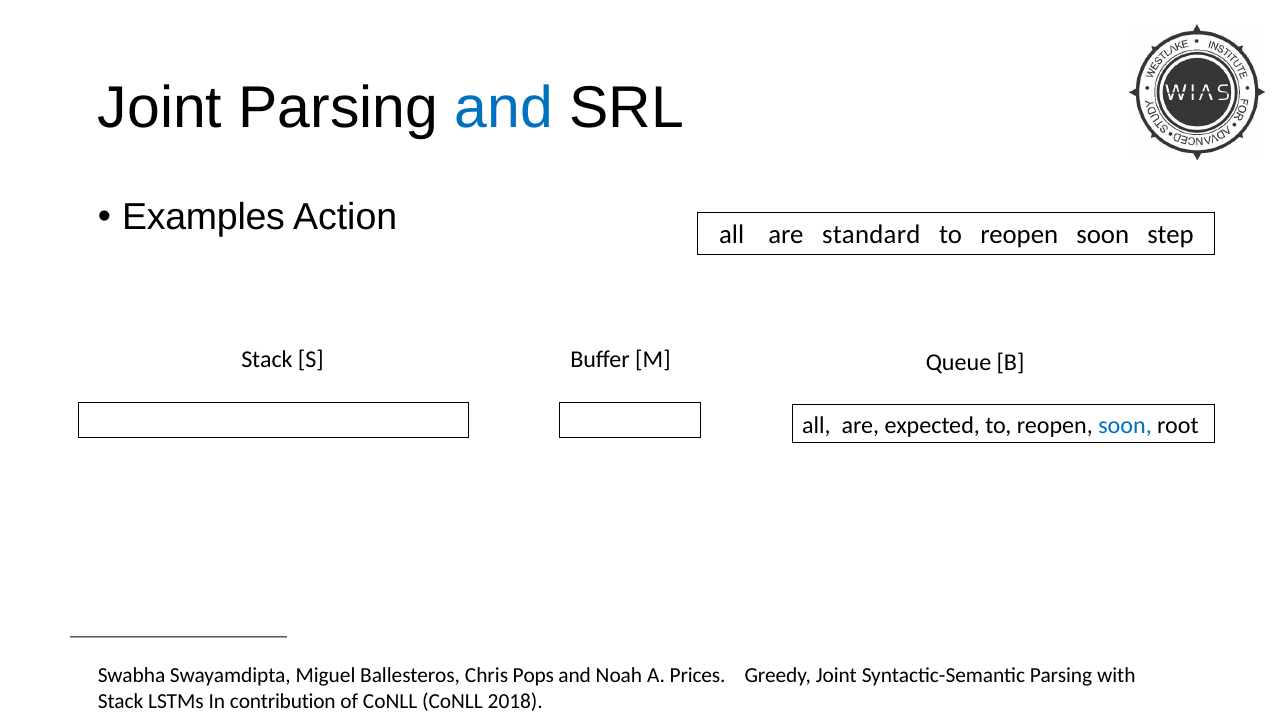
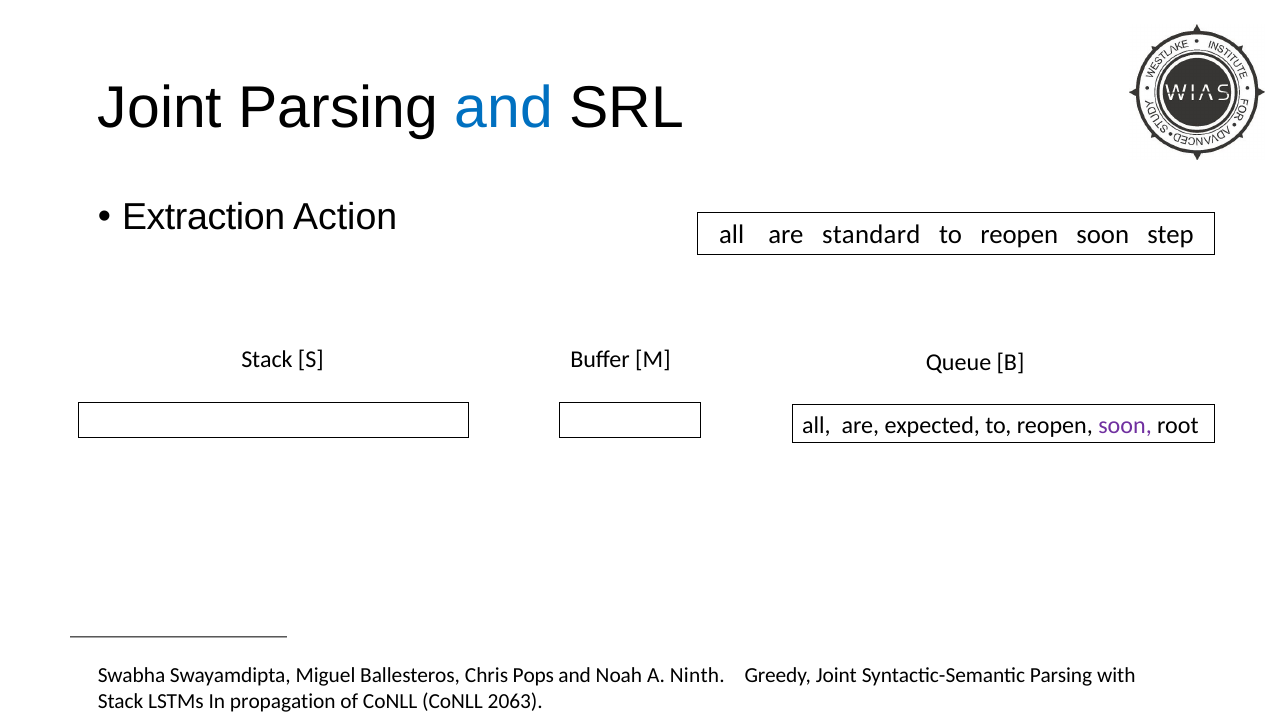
Examples: Examples -> Extraction (204, 217)
soon colour: blue -> purple (1125, 425)
Prices: Prices -> Ninth (697, 676)
contribution: contribution -> propagation (283, 701)
2018: 2018 -> 2063 (515, 701)
